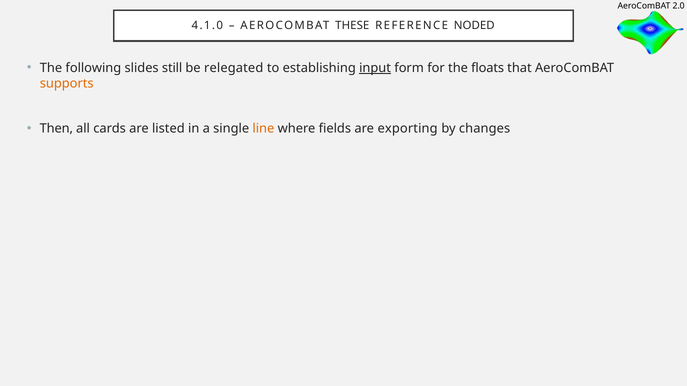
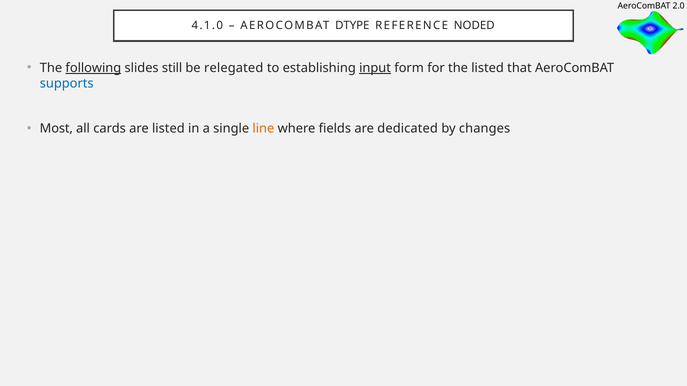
THESE: THESE -> DTYPE (352, 26)
following underline: none -> present (93, 68)
the floats: floats -> listed (488, 68)
supports colour: orange -> blue (67, 83)
Then: Then -> Most (56, 129)
exporting: exporting -> dedicated (408, 129)
